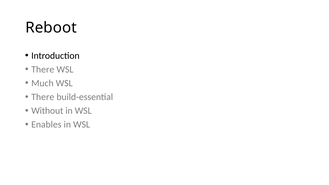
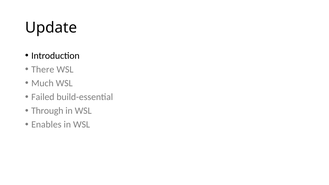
Reboot: Reboot -> Update (51, 28)
There: There -> Failed (43, 97)
Without: Without -> Through (47, 111)
